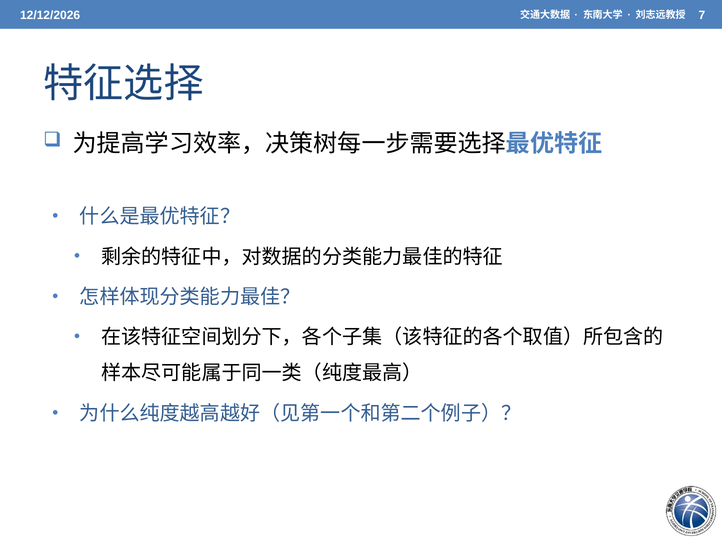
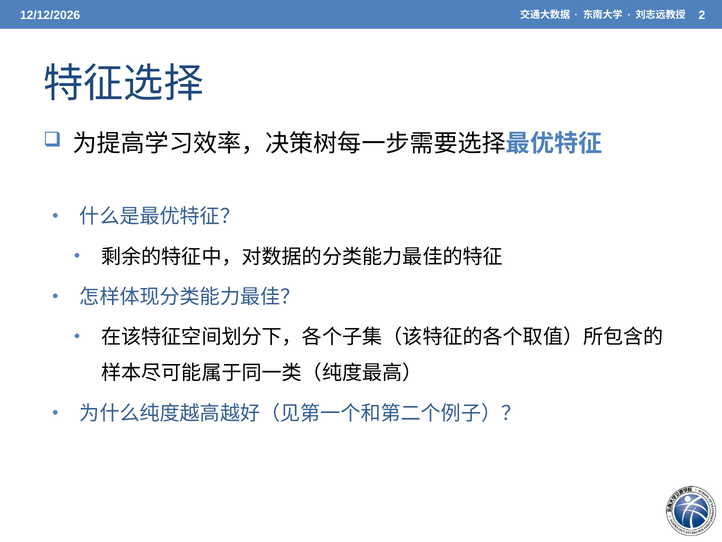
7: 7 -> 2 (702, 15)
